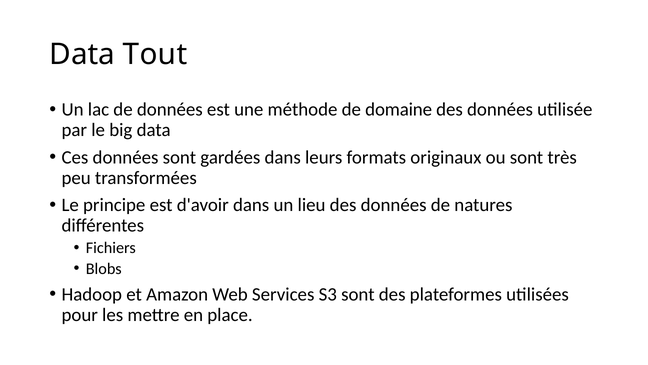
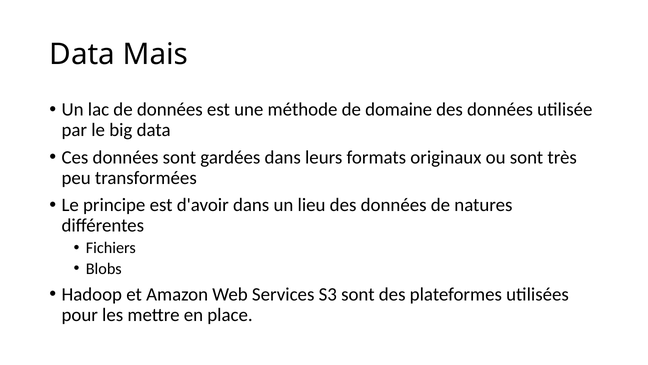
Tout: Tout -> Mais (155, 54)
